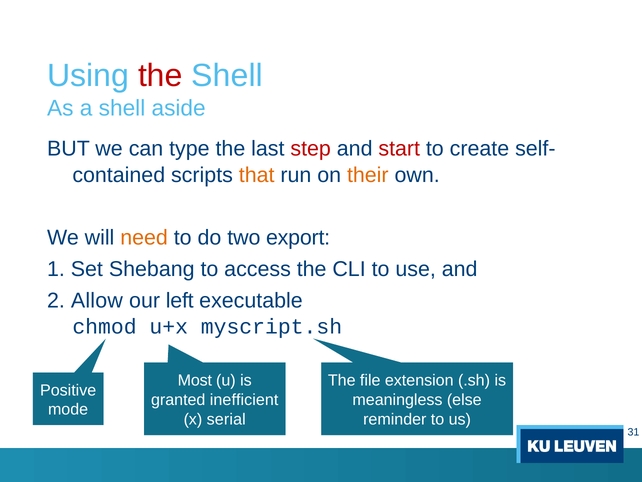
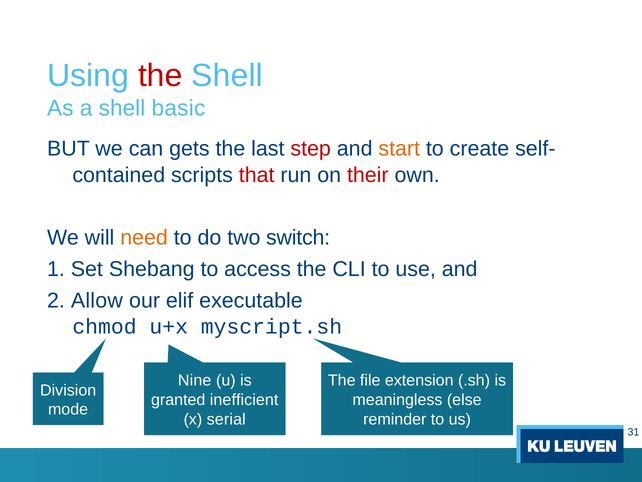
aside: aside -> basic (178, 108)
type: type -> gets (189, 149)
start colour: red -> orange (399, 149)
that colour: orange -> red (257, 175)
their colour: orange -> red (368, 175)
export: export -> switch (298, 238)
left: left -> elif (180, 300)
Most: Most -> Nine (195, 380)
Positive: Positive -> Division (68, 390)
